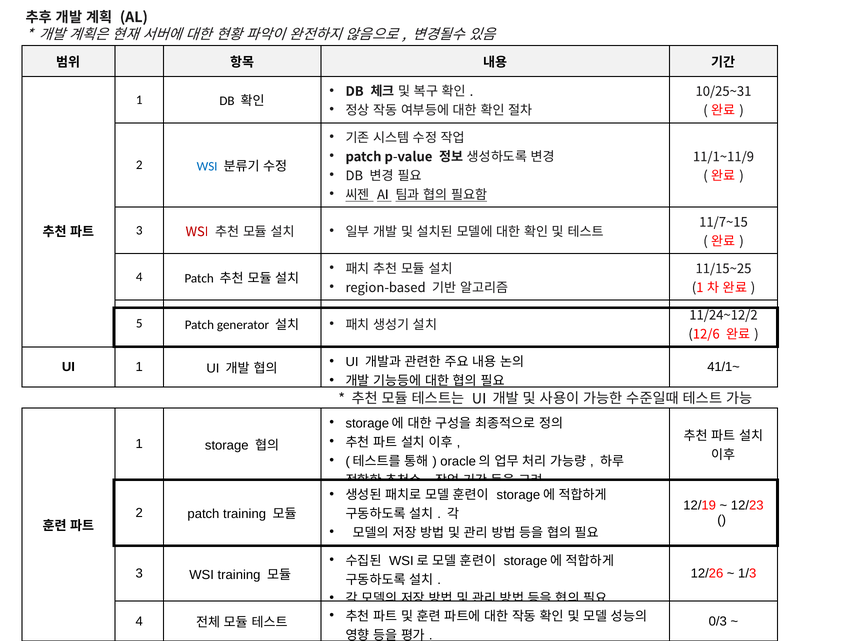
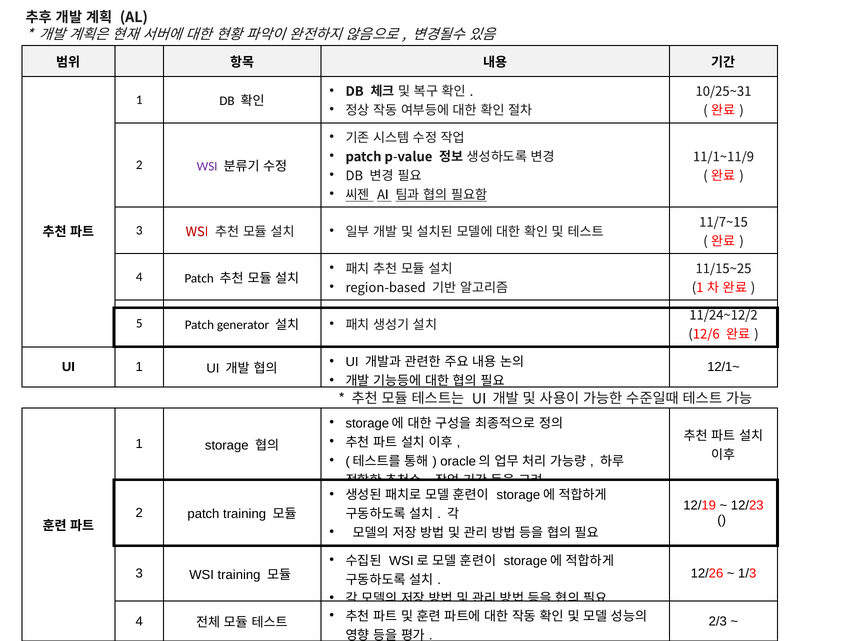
WSI colour: blue -> purple (207, 166)
41/1~: 41/1~ -> 12/1~ (724, 367)
0/3: 0/3 -> 2/3 (718, 622)
